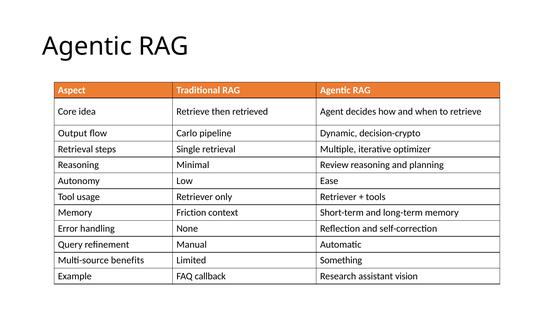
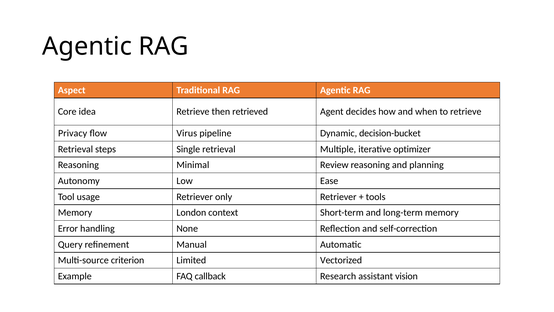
Output: Output -> Privacy (73, 133)
Carlo: Carlo -> Virus (187, 133)
decision-crypto: decision-crypto -> decision-bucket (390, 133)
Friction: Friction -> London (191, 212)
benefits: benefits -> criterion (128, 260)
Something: Something -> Vectorized (341, 260)
